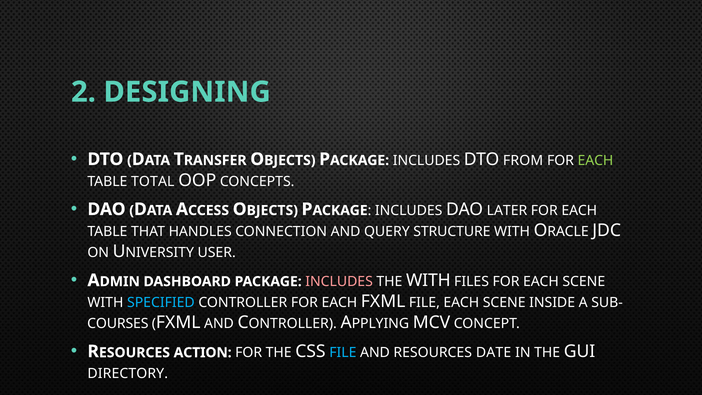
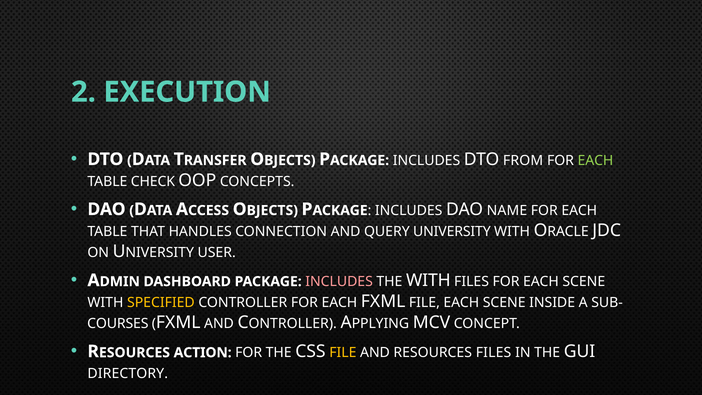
DESIGNING: DESIGNING -> EXECUTION (187, 92)
TOTAL: TOTAL -> CHECK (153, 181)
LATER: LATER -> NAME (507, 210)
STRUCTURE: STRUCTURE -> UNIVERSITY (452, 231)
SPECIFIED colour: light blue -> yellow (161, 302)
FILE colour: light blue -> yellow (343, 353)
RESOURCES DATE: DATE -> FILES (494, 353)
